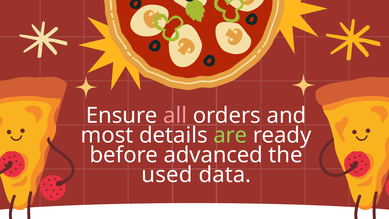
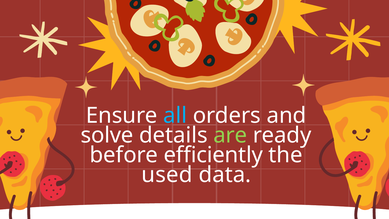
all colour: pink -> light blue (175, 116)
most: most -> solve (107, 135)
advanced: advanced -> efficiently (213, 155)
